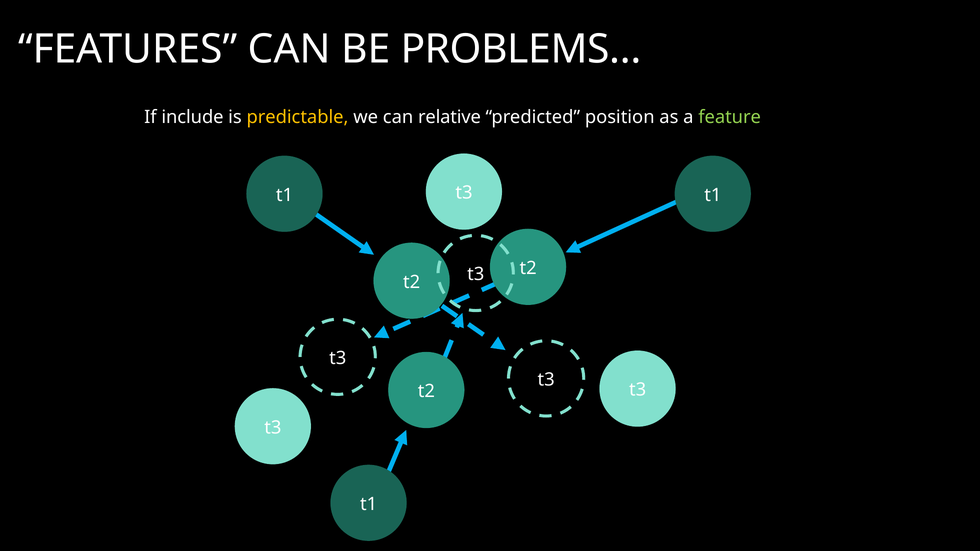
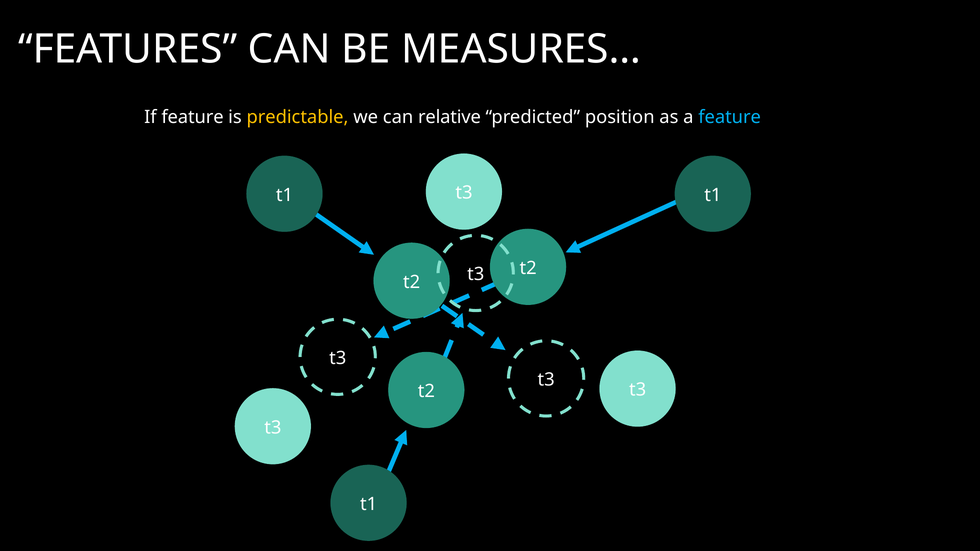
PROBLEMS…: PROBLEMS… -> MEASURES… (521, 49)
If include: include -> feature (193, 117)
feature colour: light green -> light blue (730, 117)
